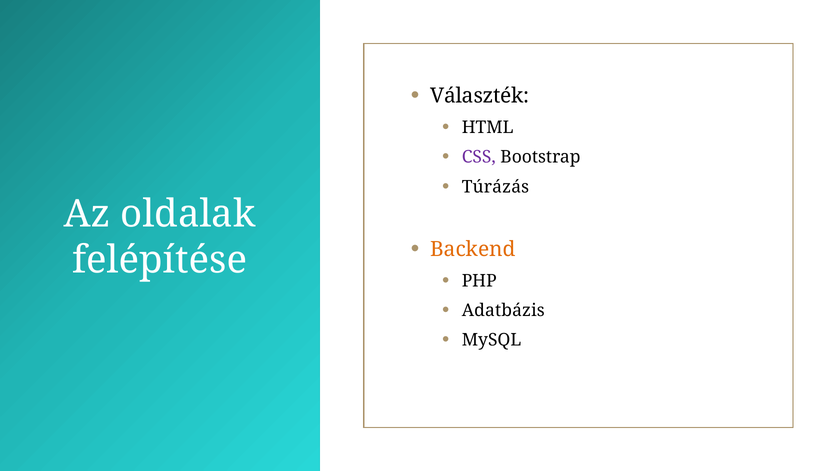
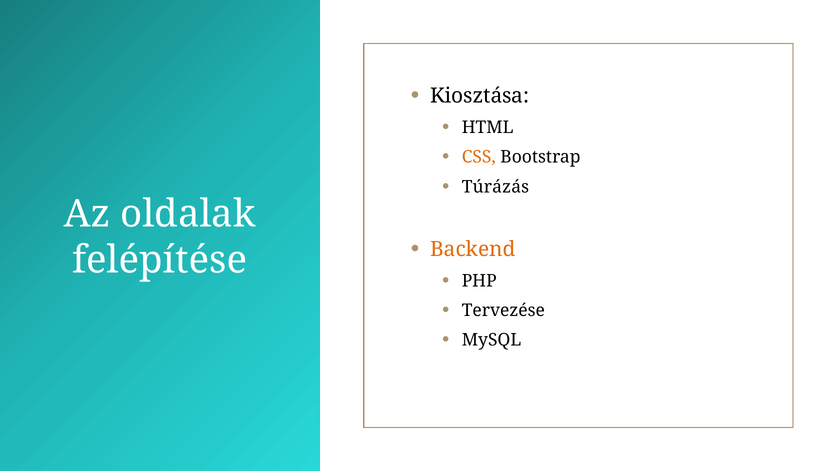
Választék: Választék -> Kiosztása (480, 96)
CSS colour: purple -> orange (479, 157)
Adatbázis: Adatbázis -> Tervezése (503, 310)
